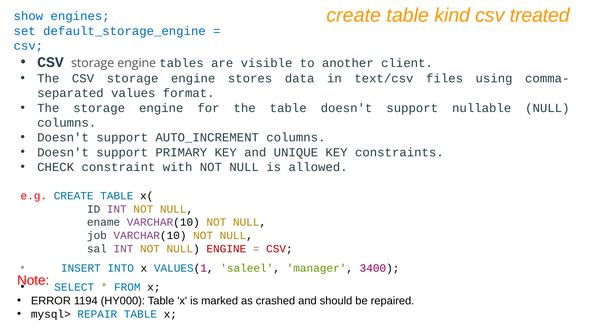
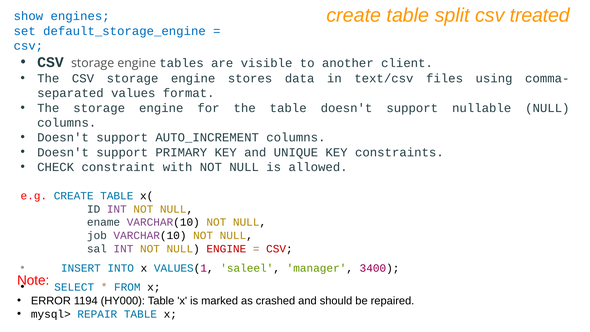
kind: kind -> split (452, 15)
